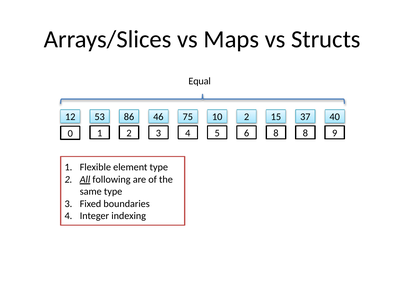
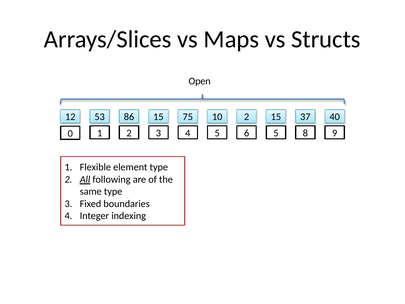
Equal: Equal -> Open (200, 81)
86 46: 46 -> 15 (158, 117)
6 8: 8 -> 5 (276, 133)
